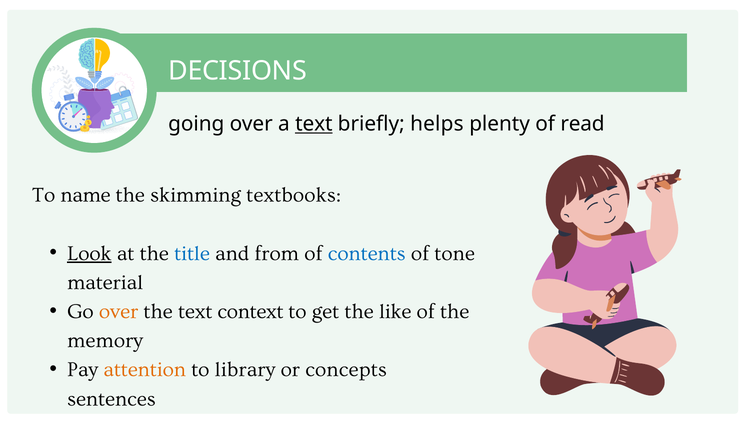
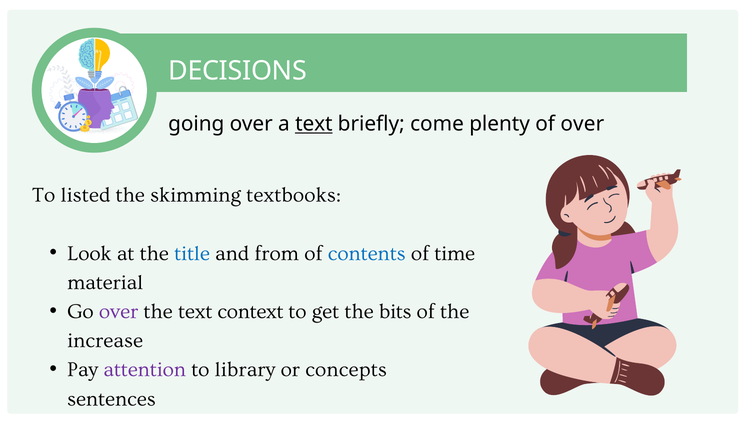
helps: helps -> come (437, 124)
of read: read -> over (582, 124)
name: name -> listed (85, 195)
Look underline: present -> none (89, 253)
tone: tone -> time (455, 253)
over colour: orange -> purple (119, 311)
like: like -> bits (395, 311)
memory: memory -> increase (105, 340)
attention colour: orange -> purple (145, 369)
